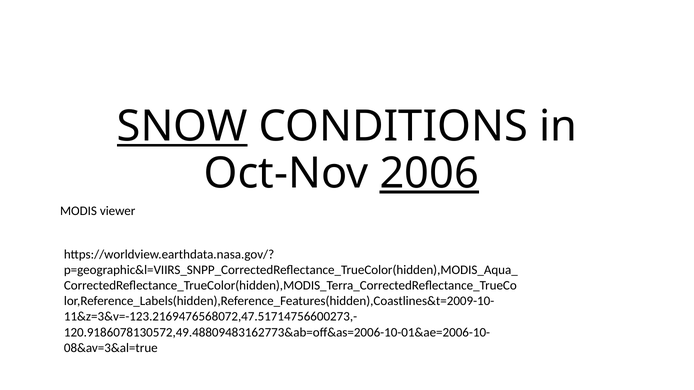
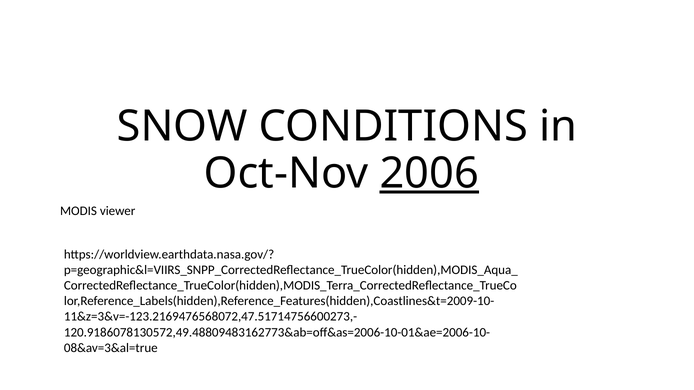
SNOW underline: present -> none (182, 127)
